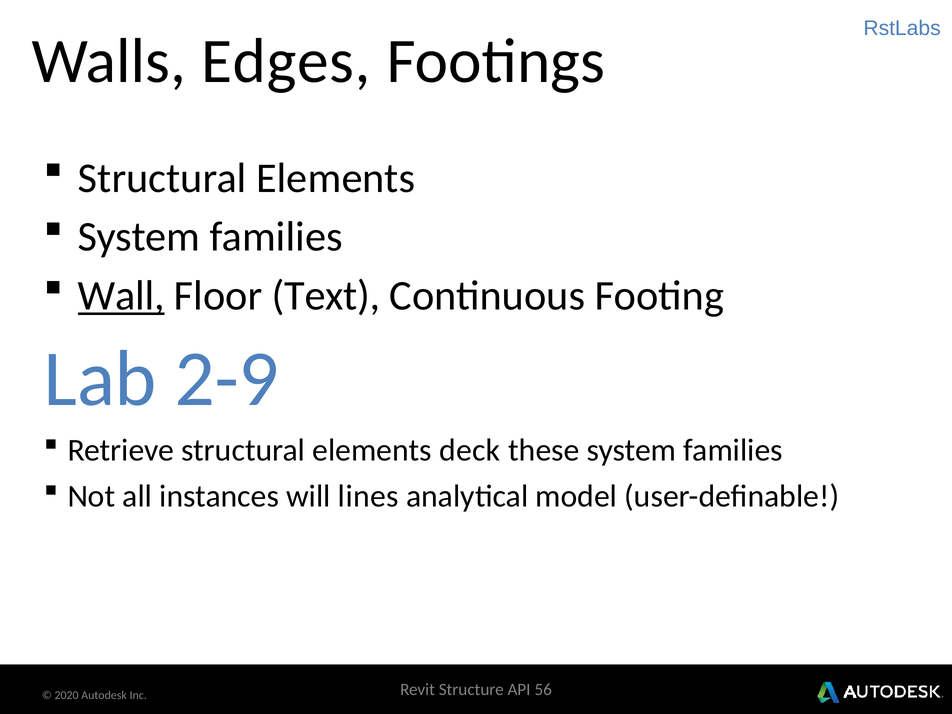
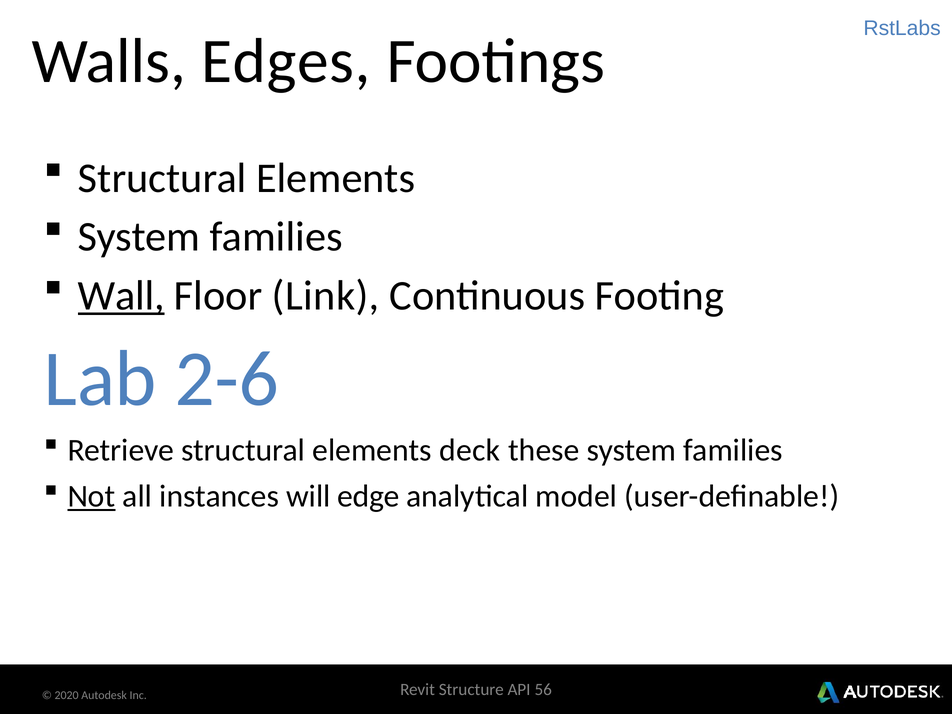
Text: Text -> Link (326, 296)
2-9: 2-9 -> 2-6 (227, 379)
Not underline: none -> present (91, 497)
lines: lines -> edge (369, 497)
